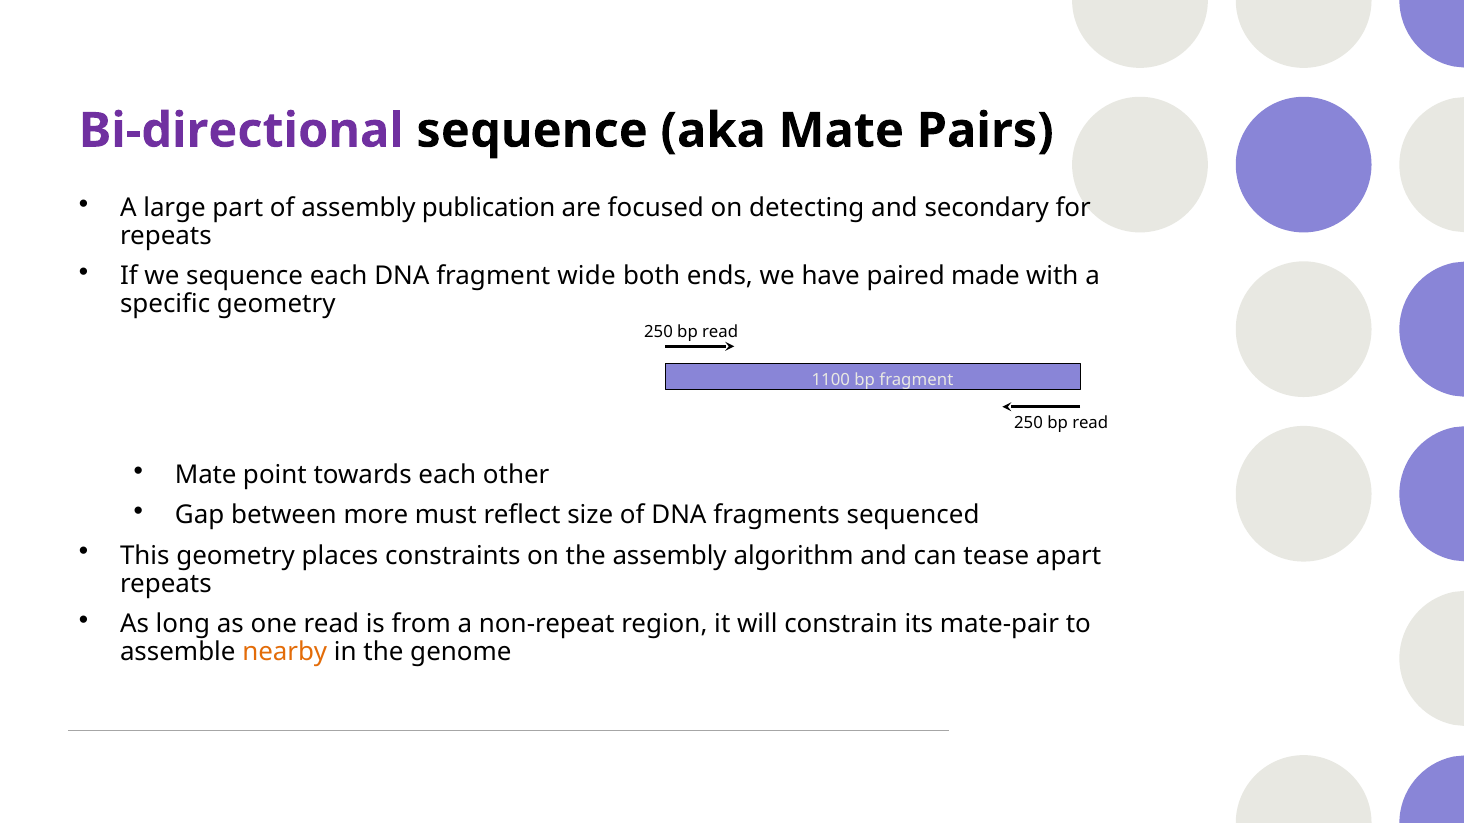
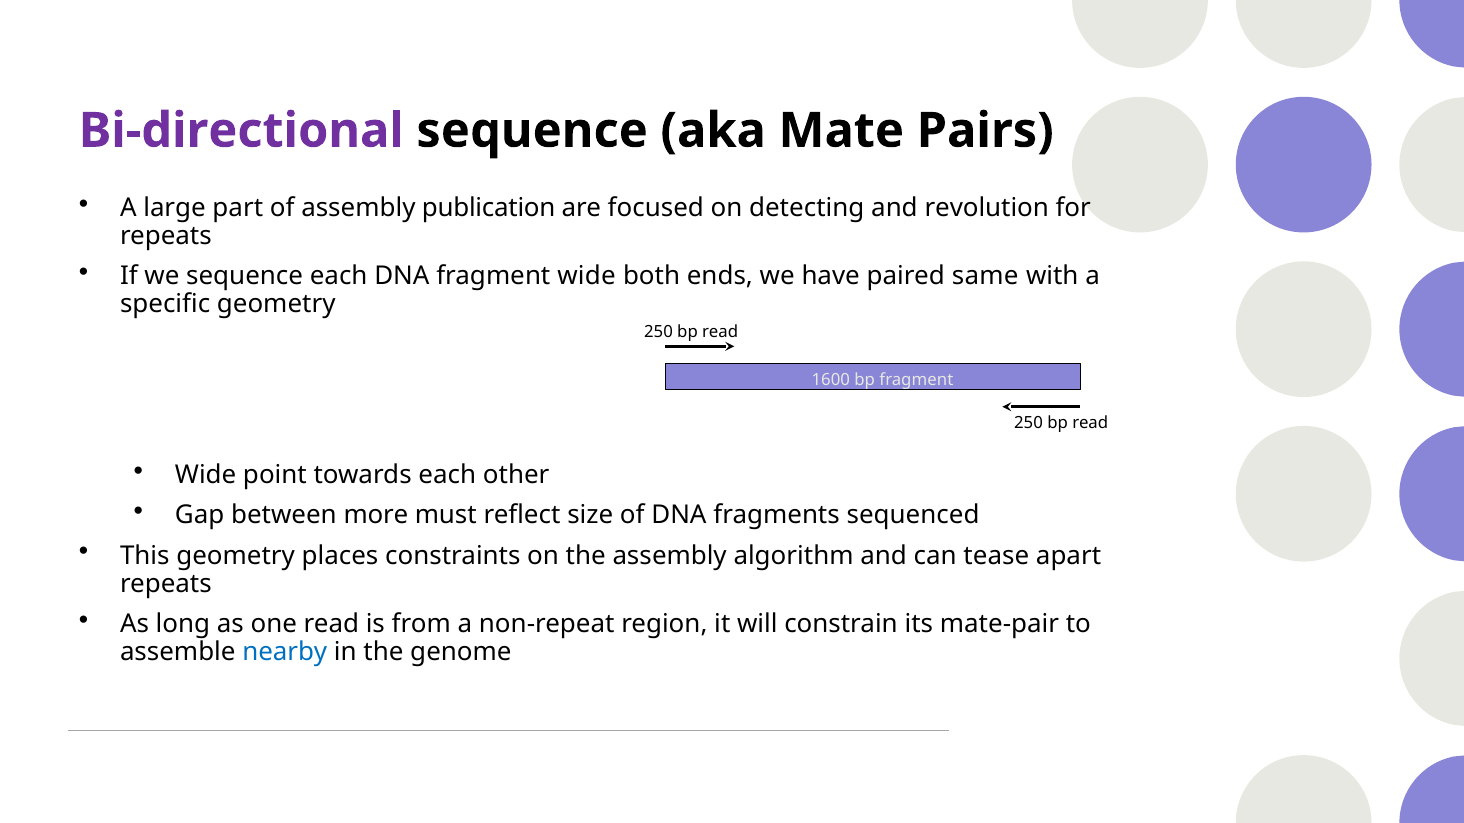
secondary: secondary -> revolution (987, 208)
made: made -> same (985, 276)
1100: 1100 -> 1600 (831, 380)
Mate: Mate -> Wide (206, 475)
nearby colour: orange -> blue (285, 652)
